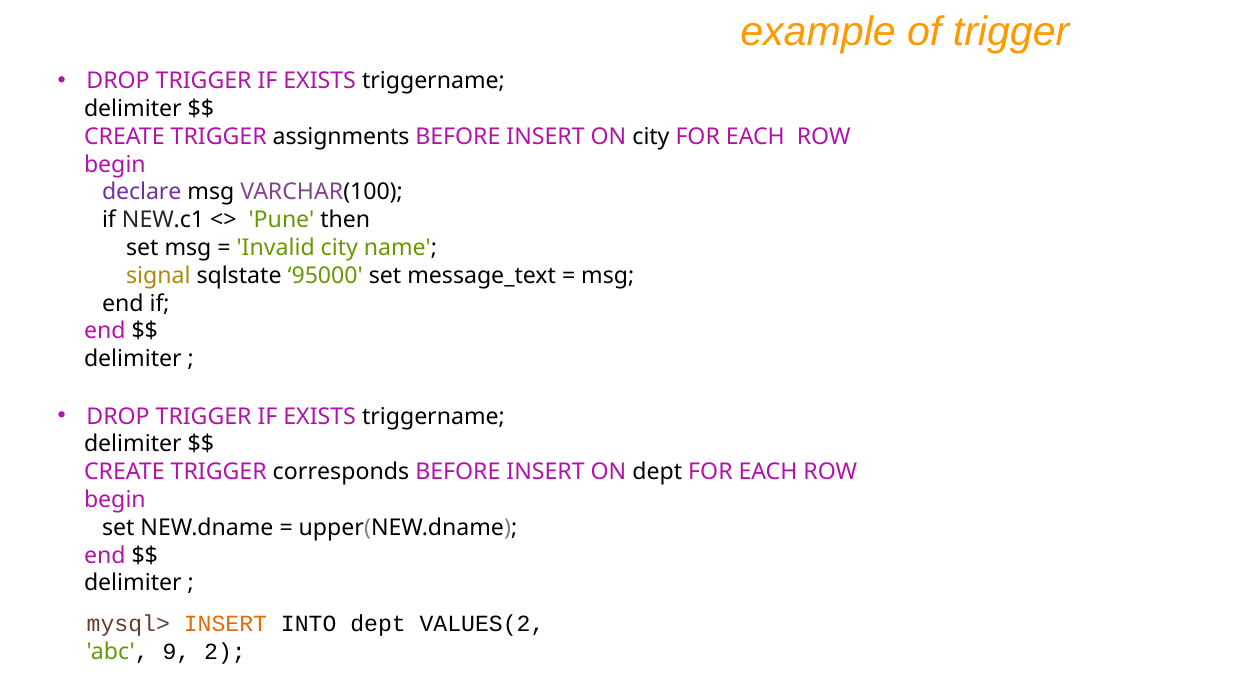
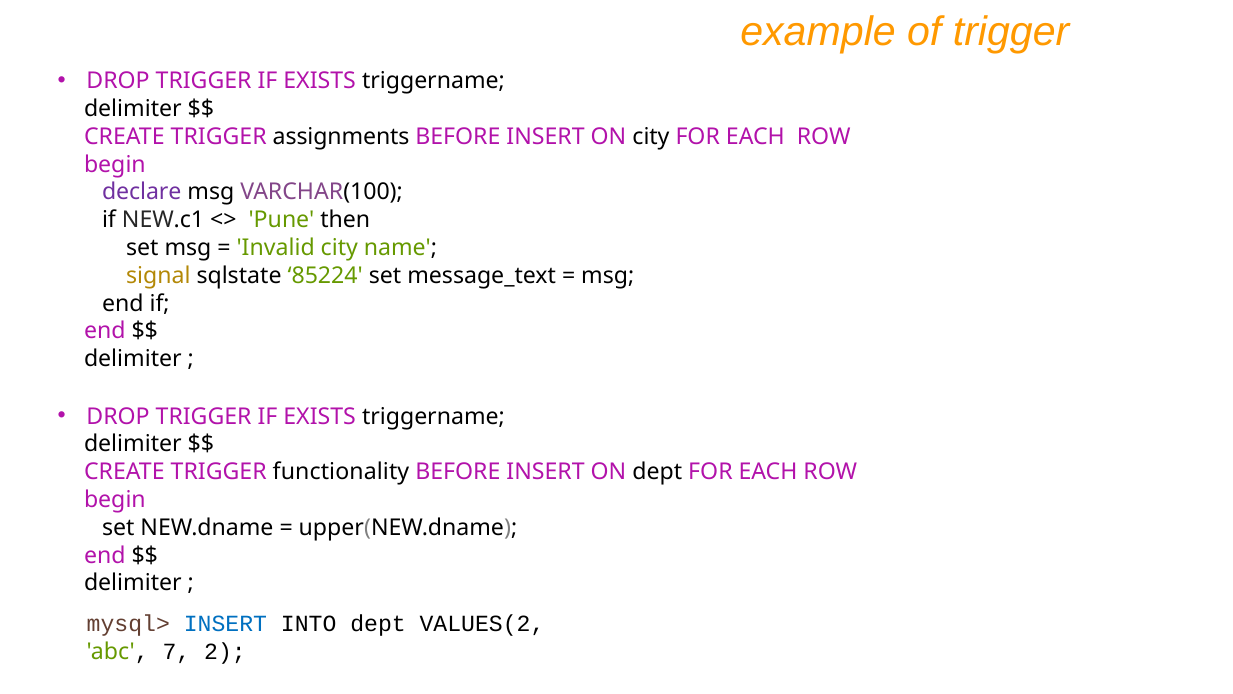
95000: 95000 -> 85224 (325, 275)
corresponds: corresponds -> functionality (341, 472)
INSERT colour: orange -> blue (225, 623)
9: 9 -> 7 (176, 651)
